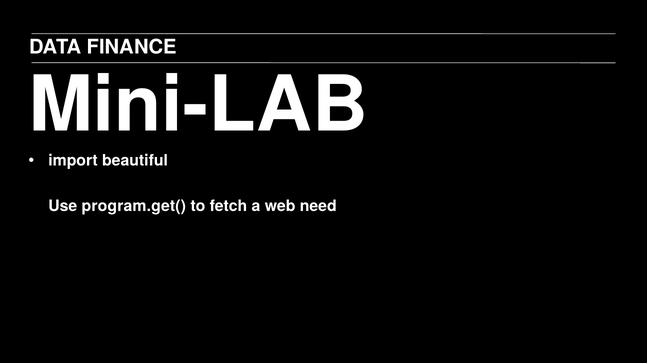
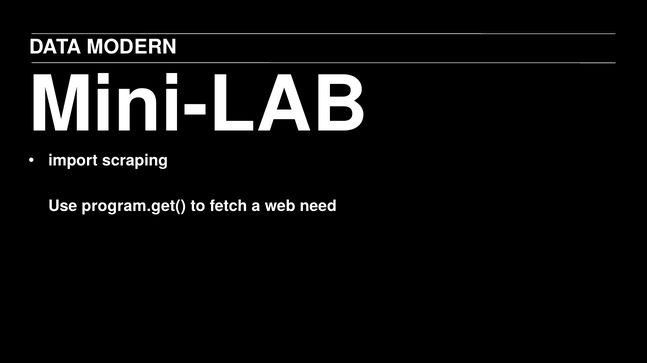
FINANCE: FINANCE -> MODERN (132, 47)
beautiful: beautiful -> scraping (135, 161)
